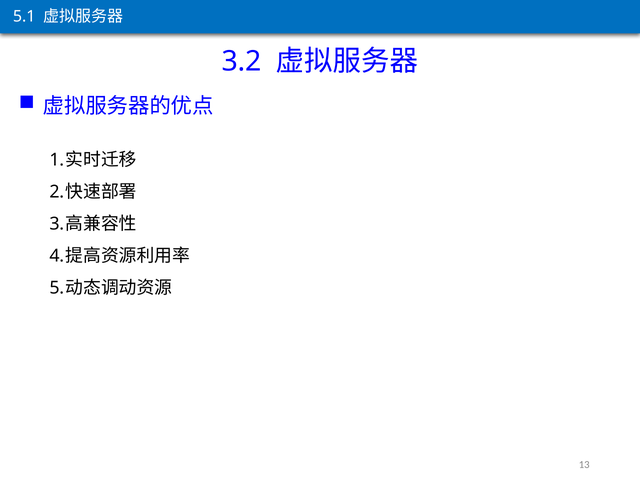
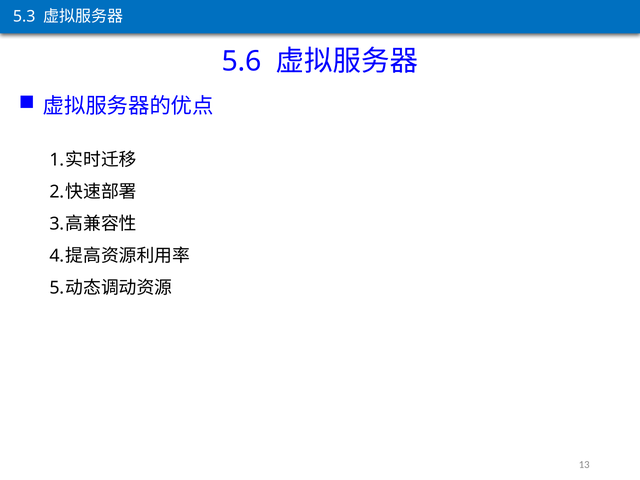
5.1: 5.1 -> 5.3 (24, 16)
3.2: 3.2 -> 5.6 (242, 61)
